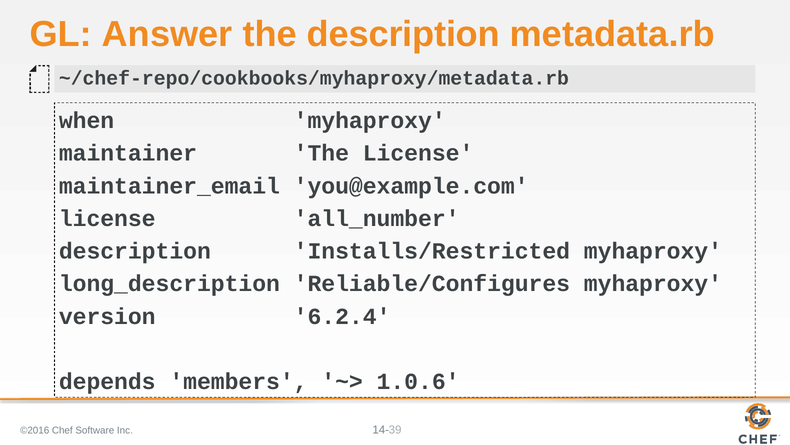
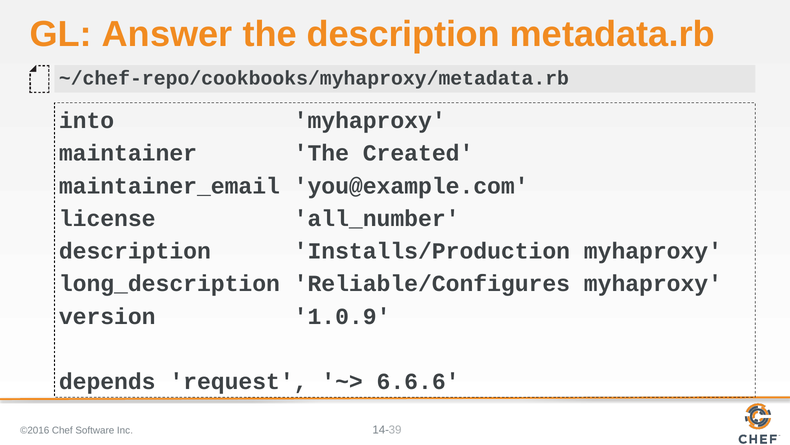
when: when -> into (87, 120)
The License: License -> Created (418, 153)
Installs/Restricted: Installs/Restricted -> Installs/Production (432, 251)
6.2.4: 6.2.4 -> 1.0.9 (342, 316)
members: members -> request (238, 381)
1.0.6: 1.0.6 -> 6.6.6 (418, 381)
